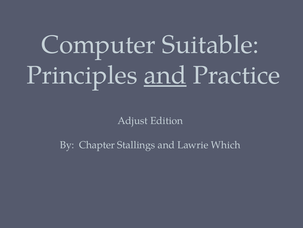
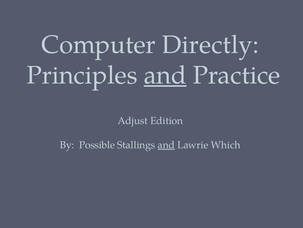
Suitable: Suitable -> Directly (210, 45)
Chapter: Chapter -> Possible (97, 145)
and underline: none -> present (166, 145)
